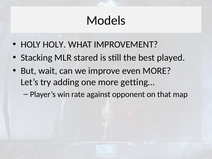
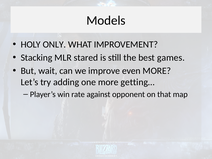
HOLY HOLY: HOLY -> ONLY (54, 44)
played: played -> games (171, 58)
